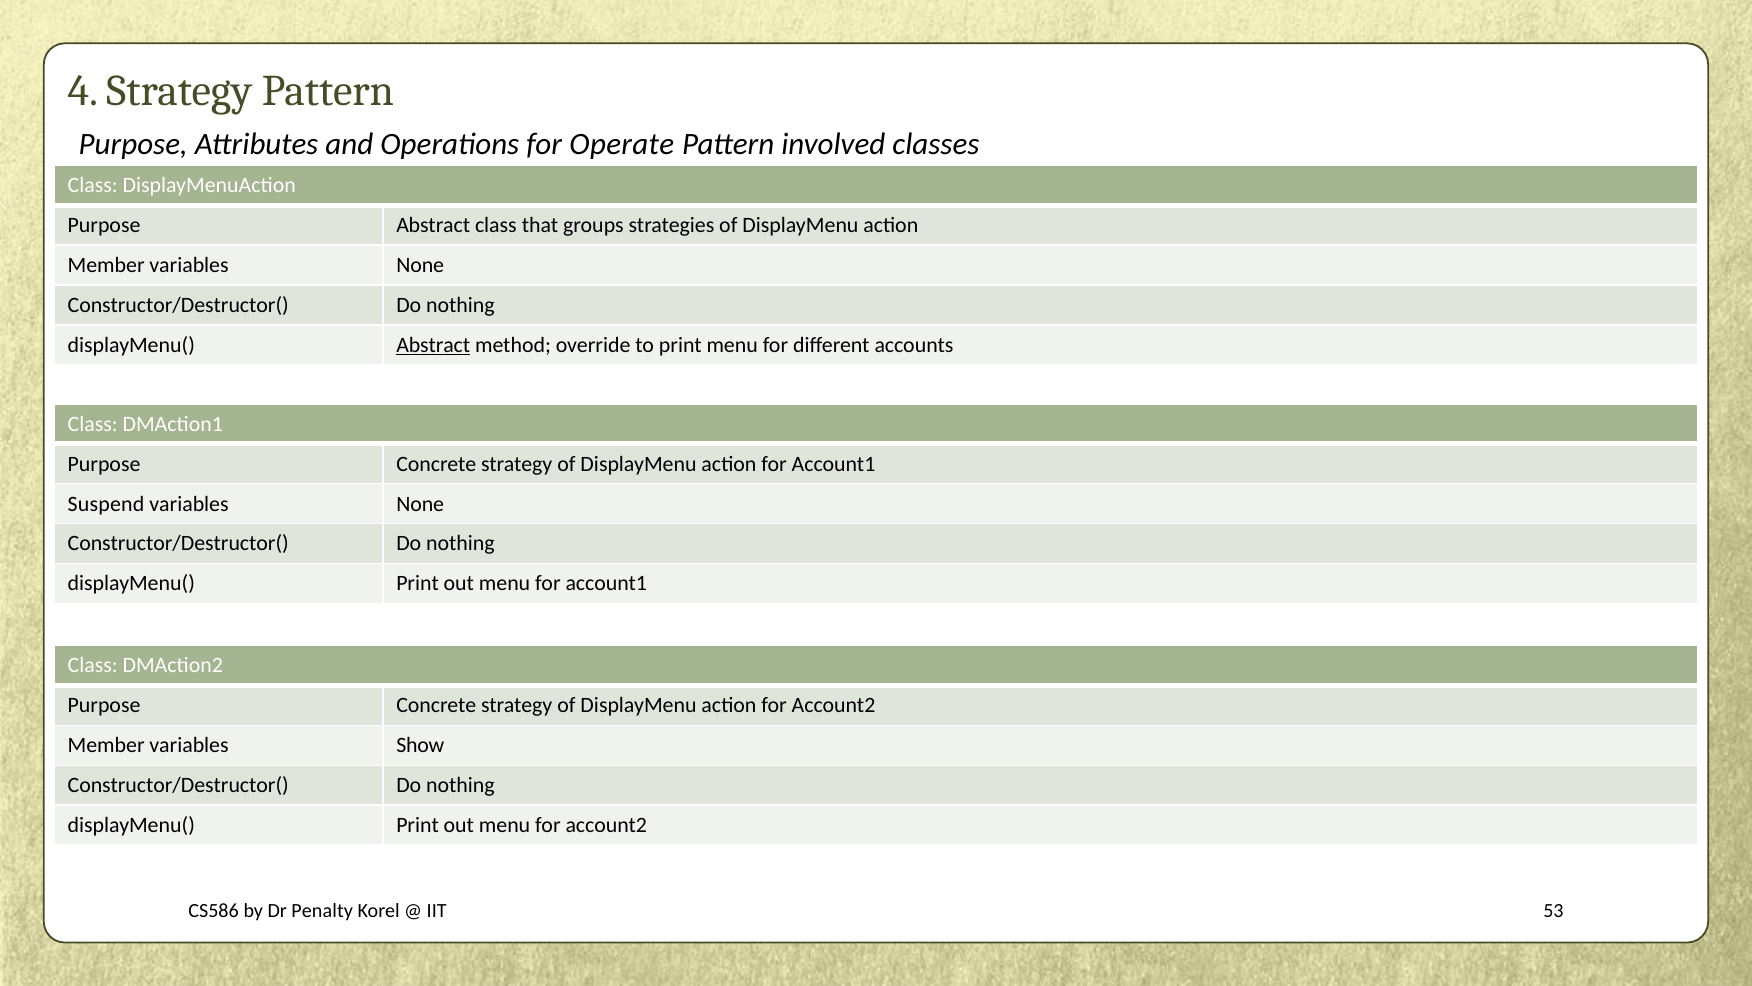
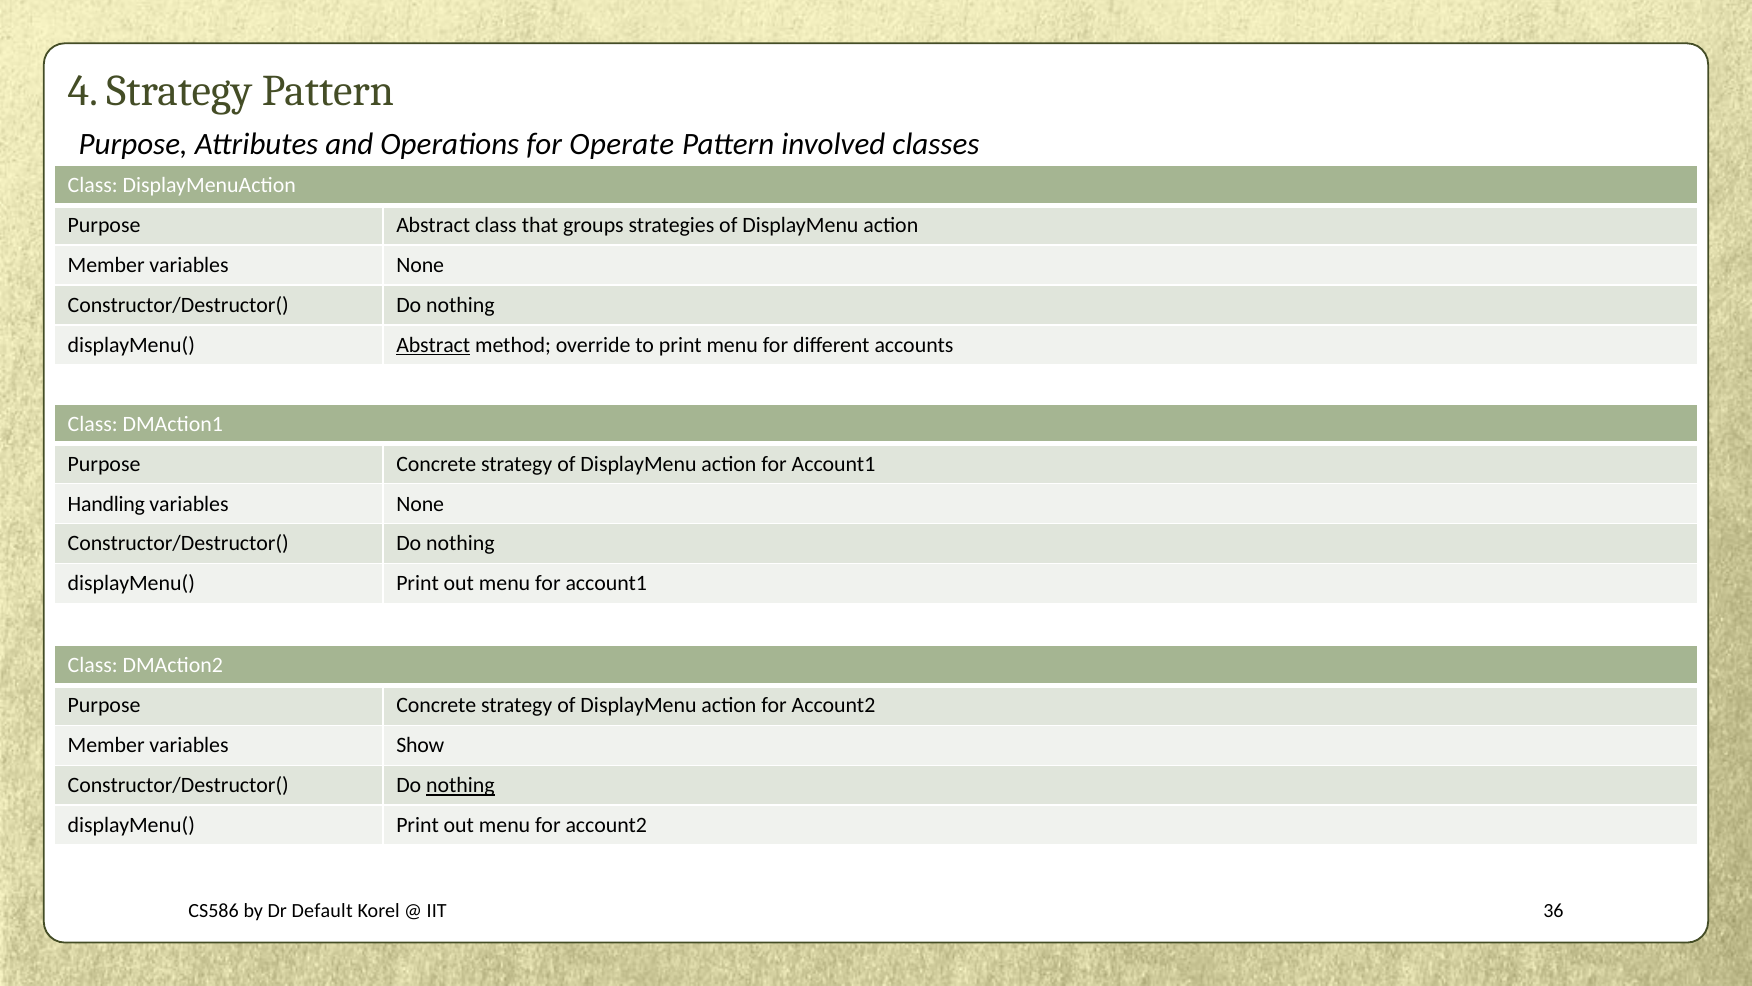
Suspend: Suspend -> Handling (106, 504)
nothing underline: none -> present (460, 785)
Penalty: Penalty -> Default (322, 910)
53: 53 -> 36 (1553, 910)
